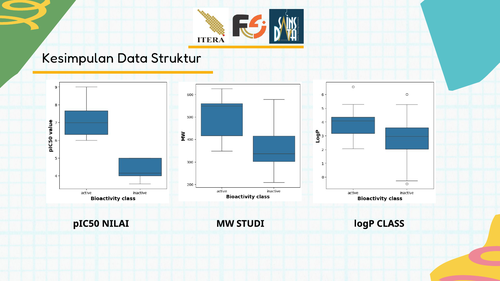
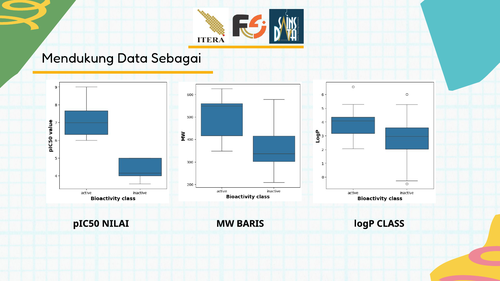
Kesimpulan: Kesimpulan -> Mendukung (78, 58)
Struktur: Struktur -> Sebagai (176, 58)
STUDI: STUDI -> BARIS (250, 224)
